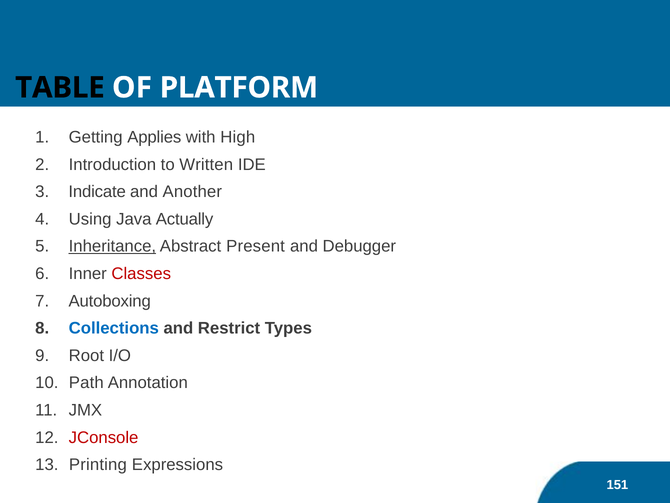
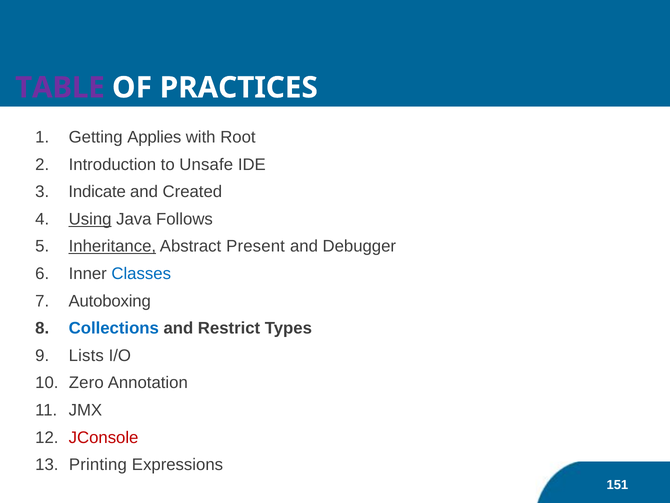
TABLE colour: black -> purple (60, 88)
PLATFORM: PLATFORM -> PRACTICES (239, 88)
High: High -> Root (238, 137)
Written: Written -> Unsafe (206, 164)
Another: Another -> Created (192, 192)
Using underline: none -> present (90, 219)
Actually: Actually -> Follows (184, 219)
Classes colour: red -> blue (141, 273)
Root: Root -> Lists (86, 355)
Path: Path -> Zero (86, 383)
